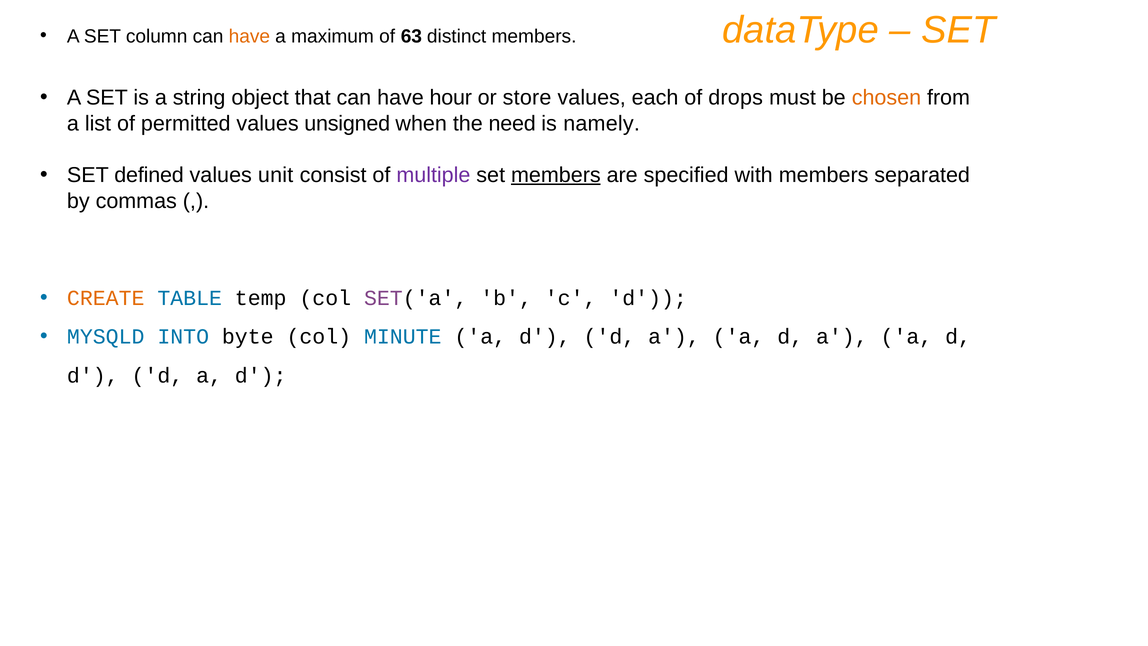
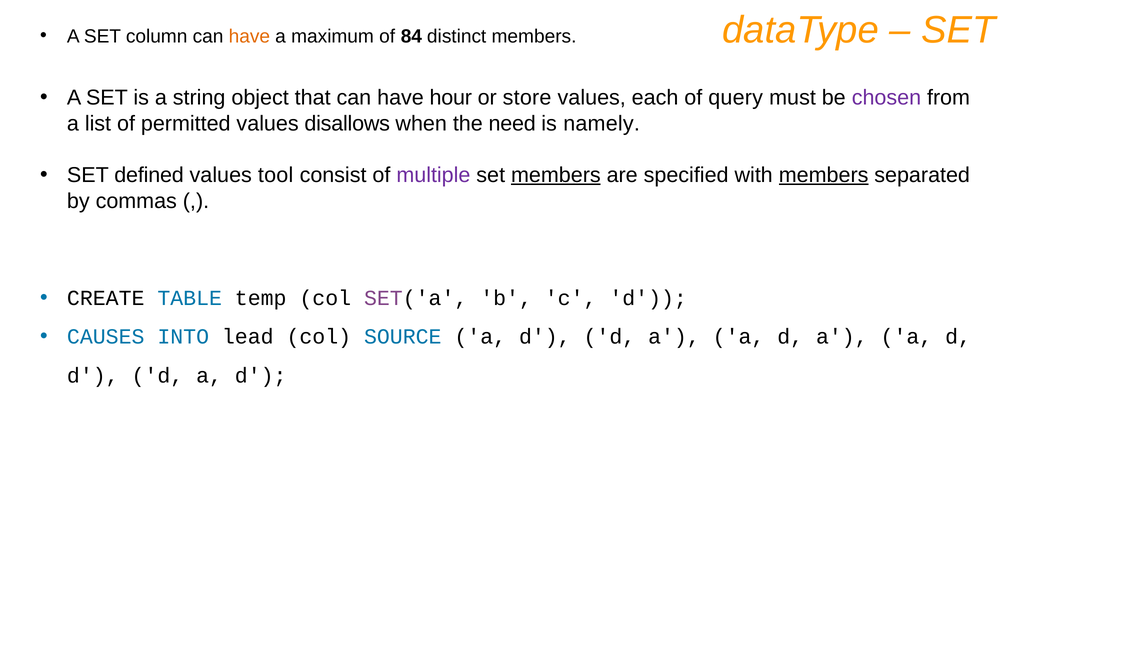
63: 63 -> 84 (411, 36)
drops: drops -> query (736, 98)
chosen colour: orange -> purple (886, 98)
unsigned: unsigned -> disallows (347, 123)
unit: unit -> tool (276, 175)
members underline: none -> present (824, 175)
CREATE colour: orange -> black (106, 298)
MYSQLD: MYSQLD -> CAUSES (106, 337)
byte: byte -> lead (248, 337)
MINUTE: MINUTE -> SOURCE (403, 337)
